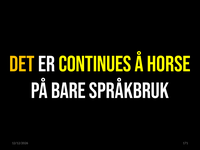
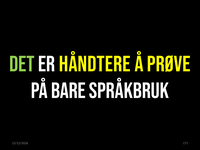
DET colour: yellow -> light green (22, 64)
CONTINUES: CONTINUES -> HÅNDTERE (95, 64)
HORSE: HORSE -> PRØVE (169, 64)
